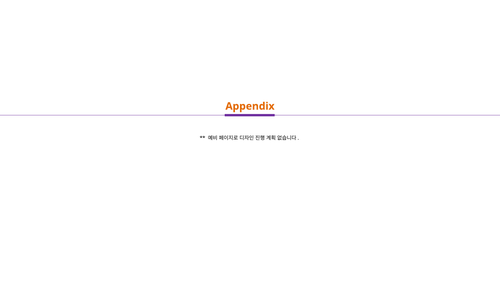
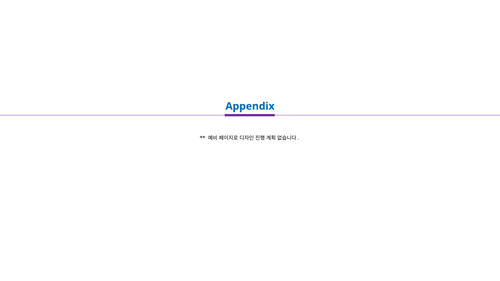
Appendix colour: orange -> blue (250, 106)
